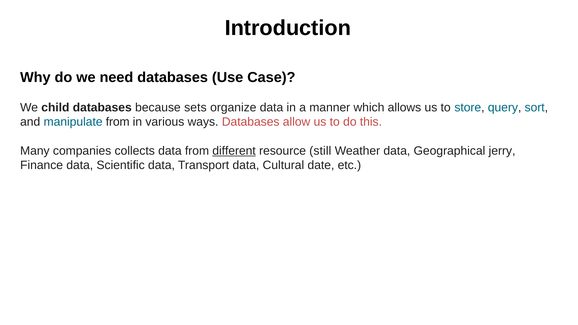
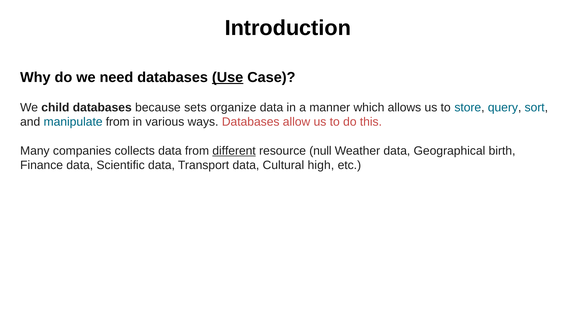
Use underline: none -> present (228, 77)
still: still -> null (320, 151)
jerry: jerry -> birth (502, 151)
date: date -> high (321, 165)
